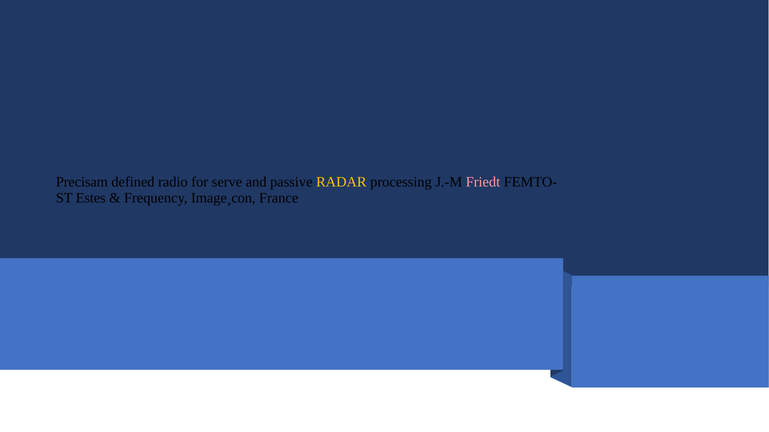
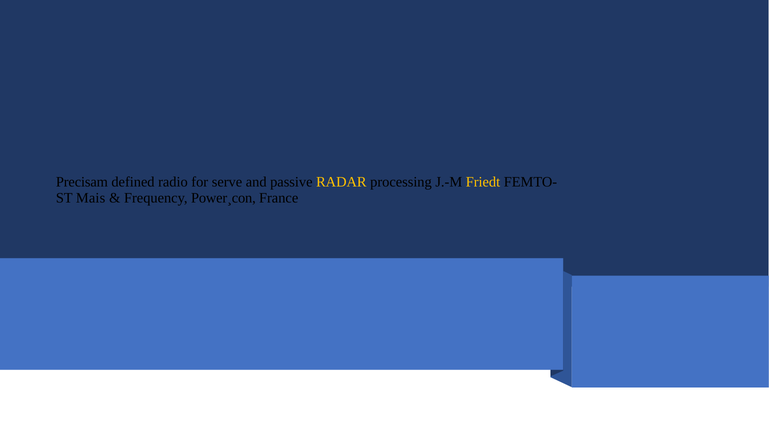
Friedt colour: pink -> yellow (483, 182)
Estes: Estes -> Mais (91, 198)
Image¸con: Image¸con -> Power¸con (223, 198)
